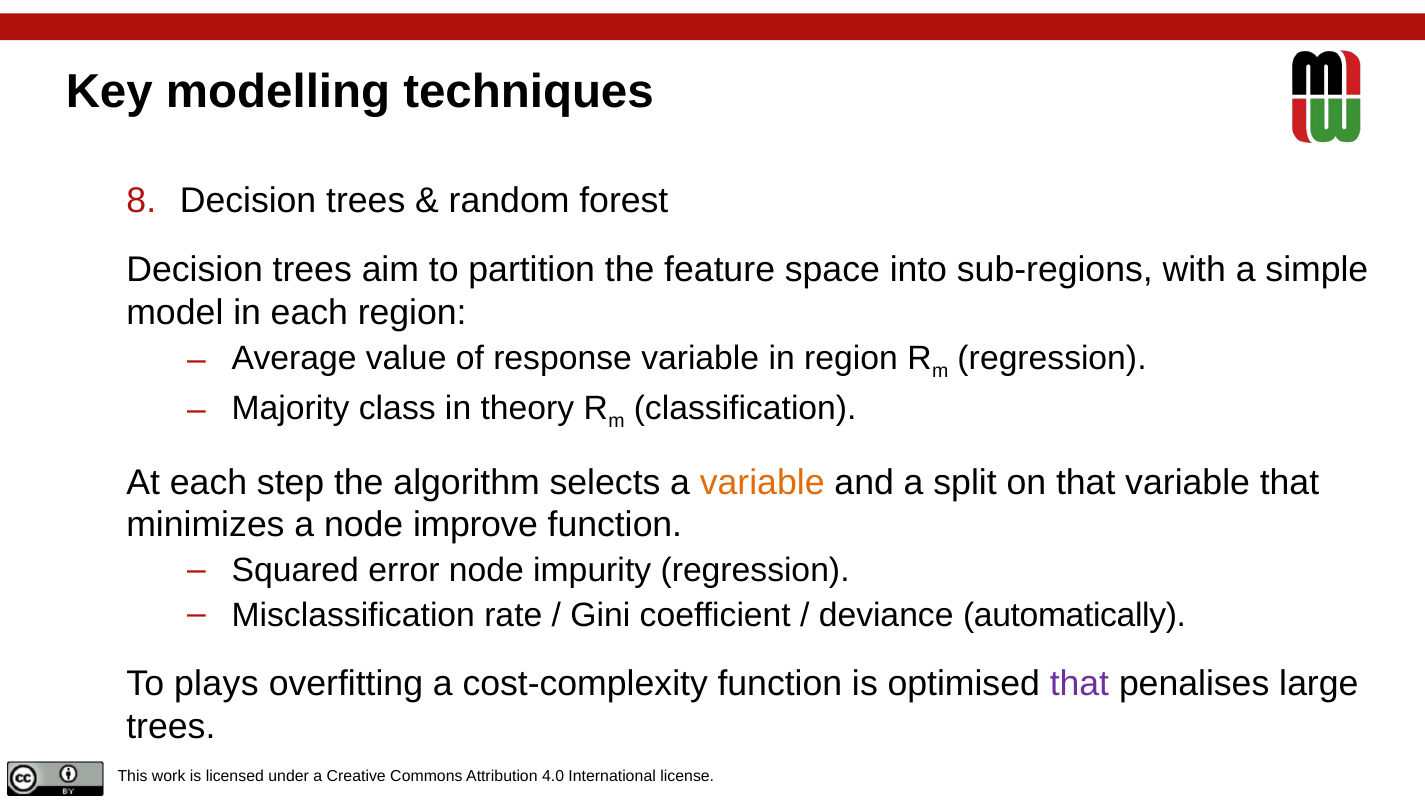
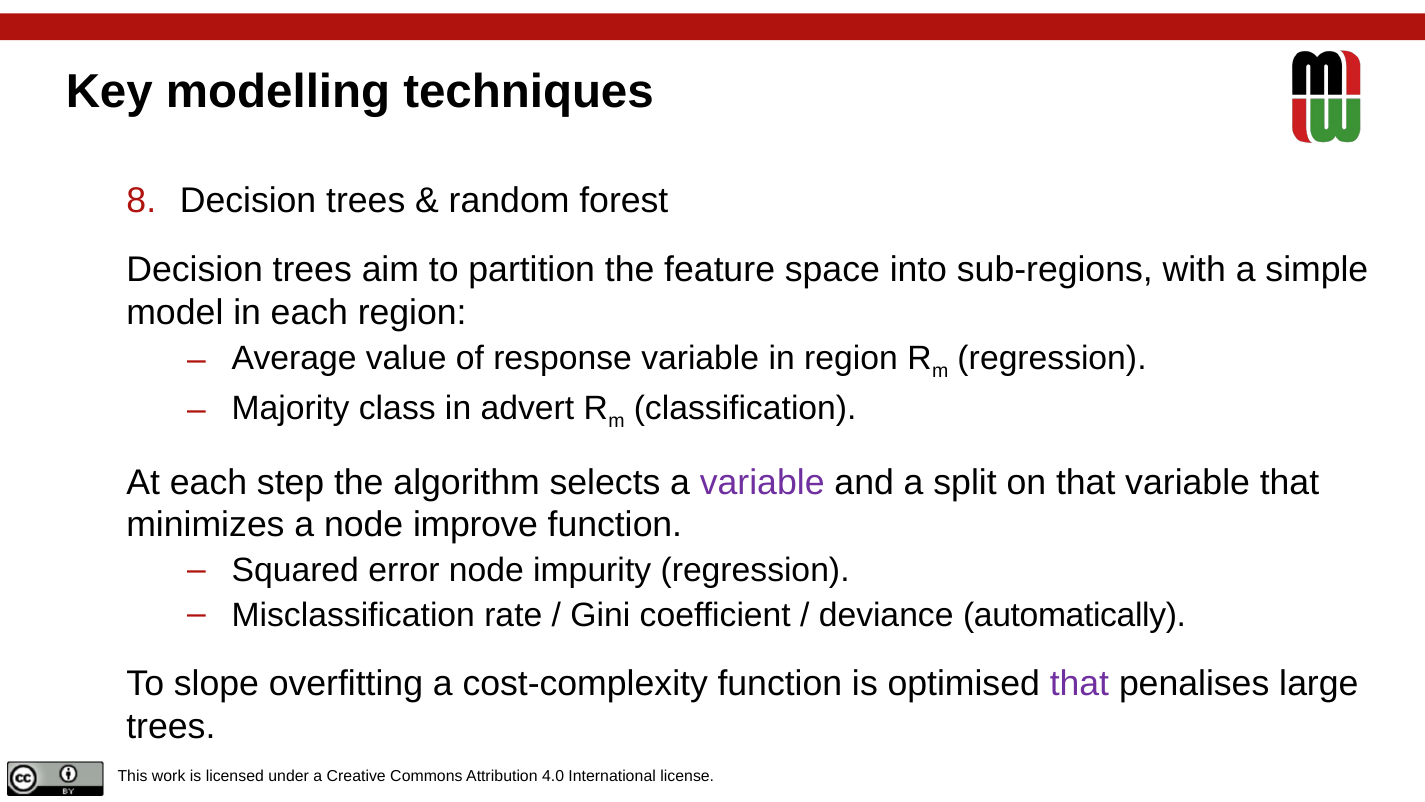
theory: theory -> advert (527, 408)
variable colour: orange -> purple (762, 482)
plays: plays -> slope (216, 683)
